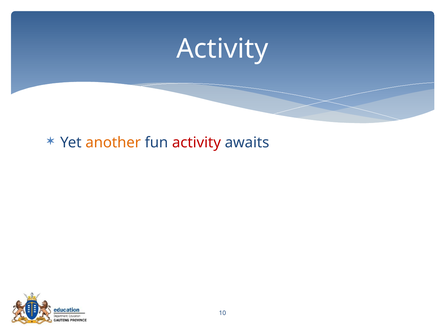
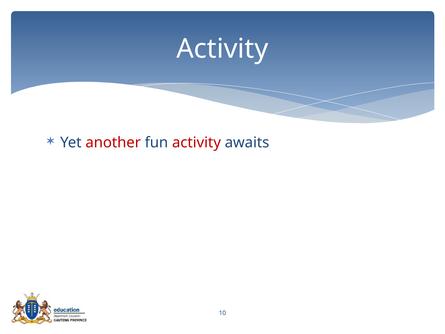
another colour: orange -> red (113, 142)
